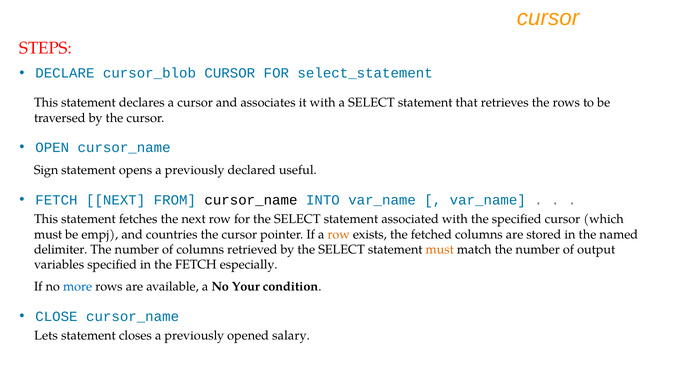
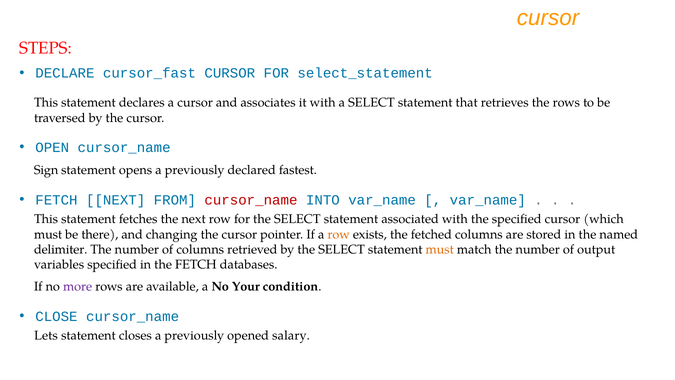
cursor_blob: cursor_blob -> cursor_fast (149, 73)
useful: useful -> fastest (298, 170)
cursor_name colour: black -> red (251, 200)
empj: empj -> there (100, 234)
countries: countries -> changing (172, 234)
especially: especially -> databases (249, 265)
more colour: blue -> purple (78, 287)
